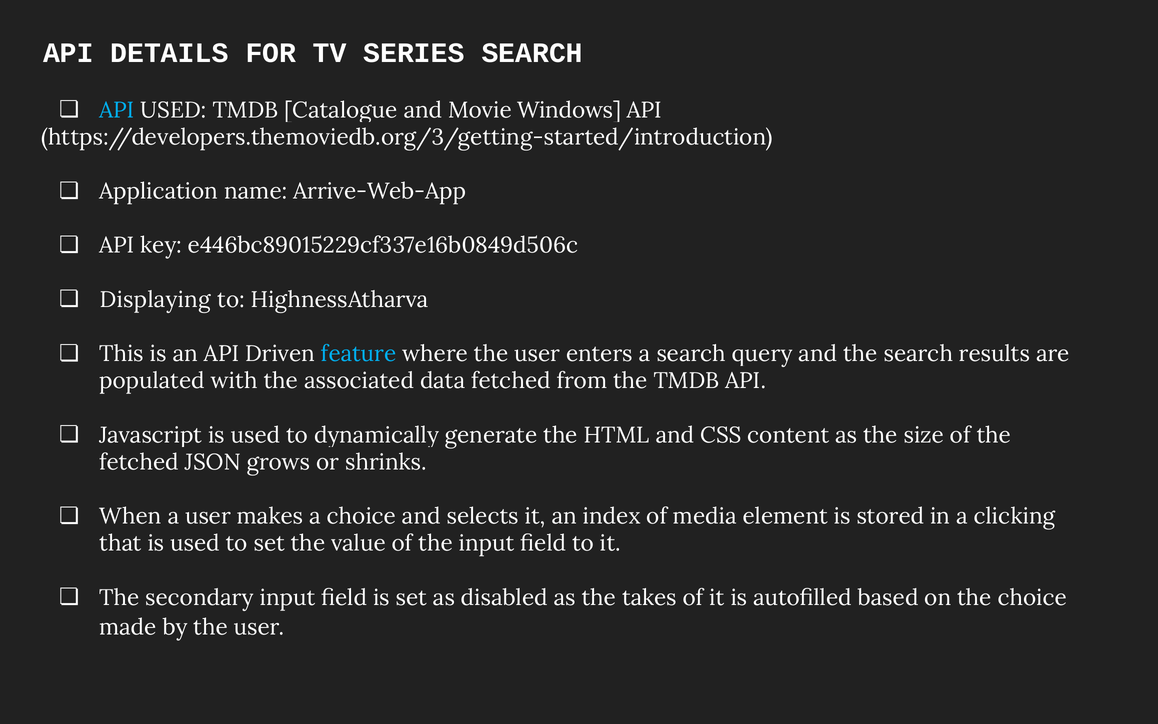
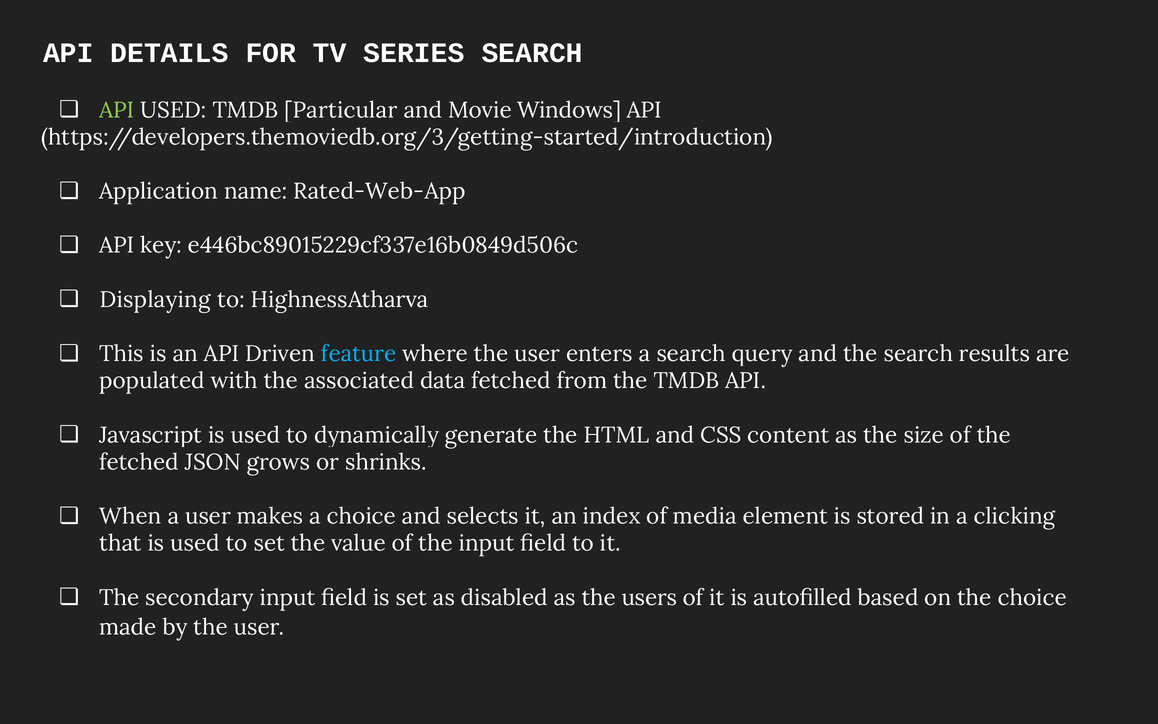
API colour: light blue -> light green (117, 110)
Catalogue: Catalogue -> Particular (341, 110)
Arrive-Web-App: Arrive-Web-App -> Rated-Web-App (380, 191)
takes: takes -> users (649, 598)
